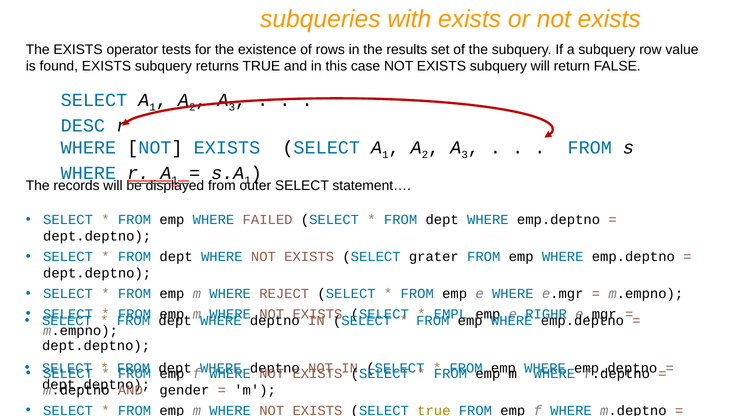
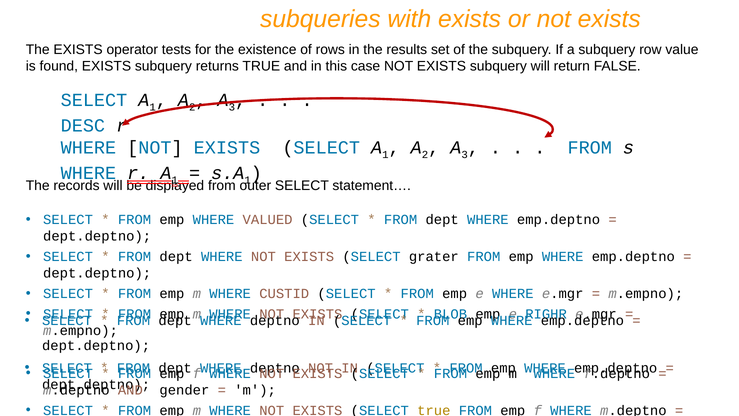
FAILED: FAILED -> VALUED (268, 220)
REJECT: REJECT -> CUSTID (284, 293)
EMPL: EMPL -> BLOB (450, 314)
